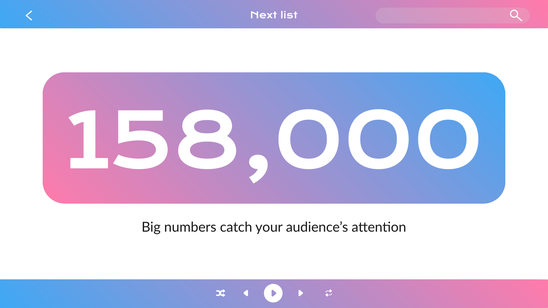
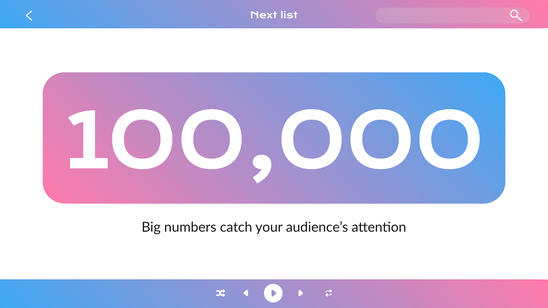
158,000: 158,000 -> 100,000 (274, 143)
